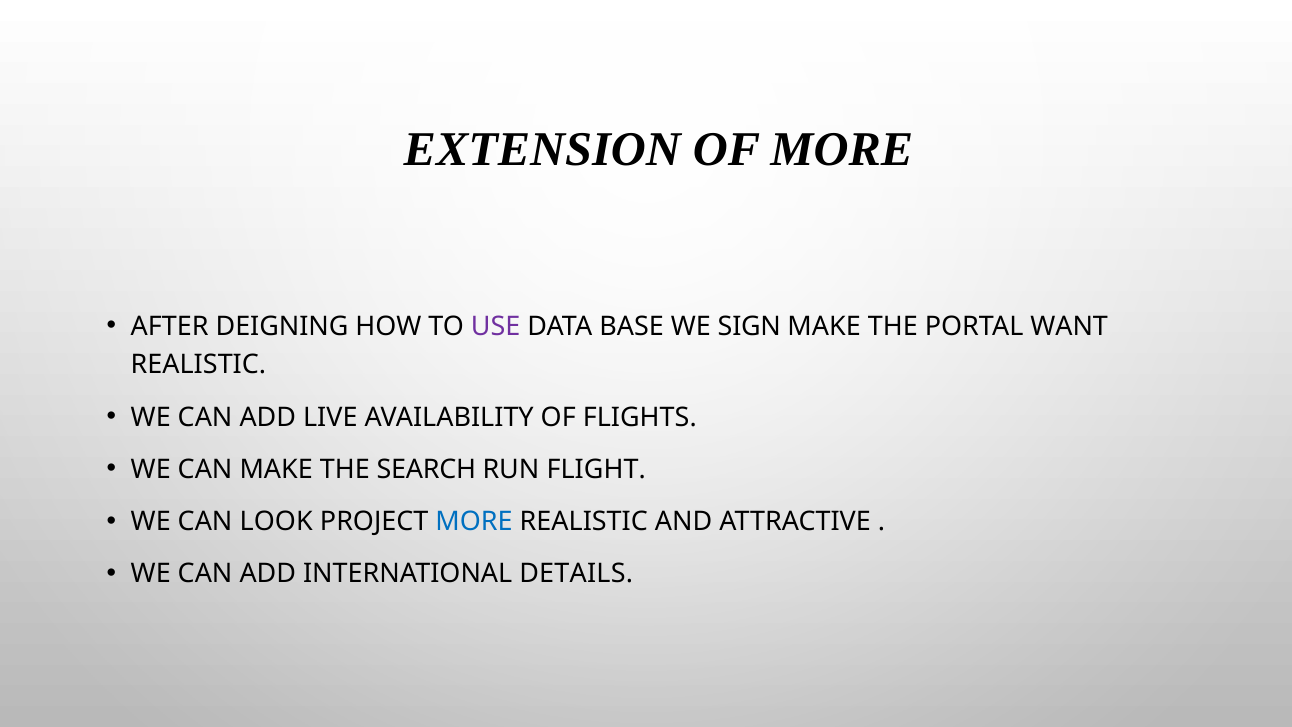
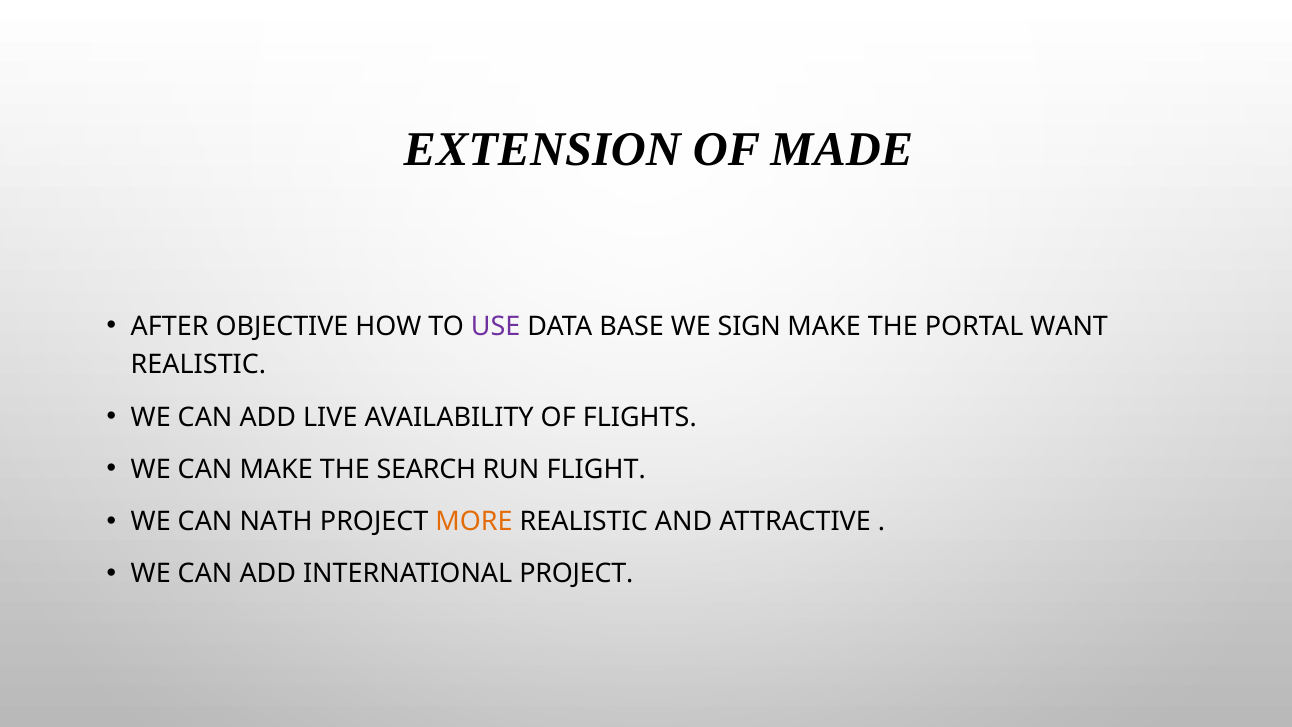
OF MORE: MORE -> MADE (842, 150)
DEIGNING: DEIGNING -> OBJECTIVE (282, 326)
LOOK: LOOK -> NATH (276, 522)
MORE colour: blue -> orange (474, 522)
INTERNATIONAL DETAILS: DETAILS -> PROJECT (576, 574)
